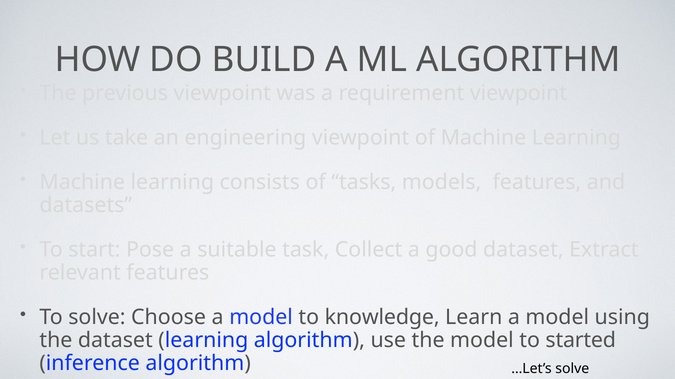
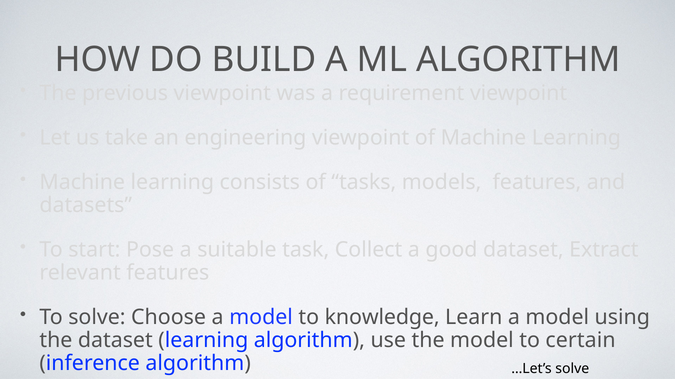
started: started -> certain (581, 341)
